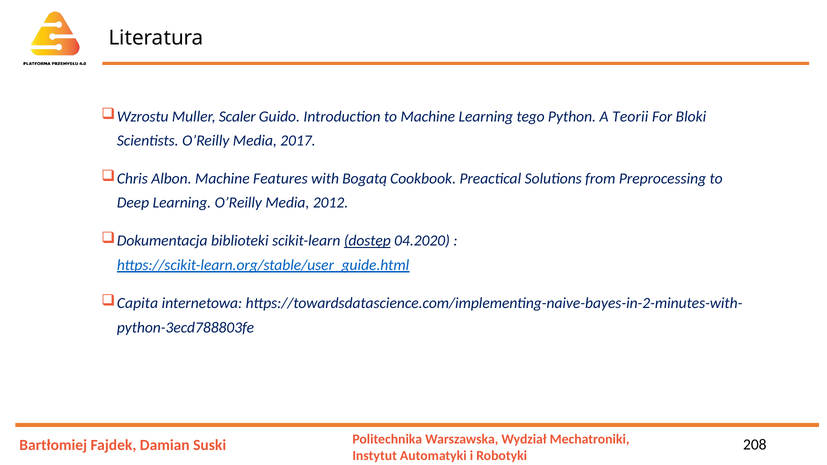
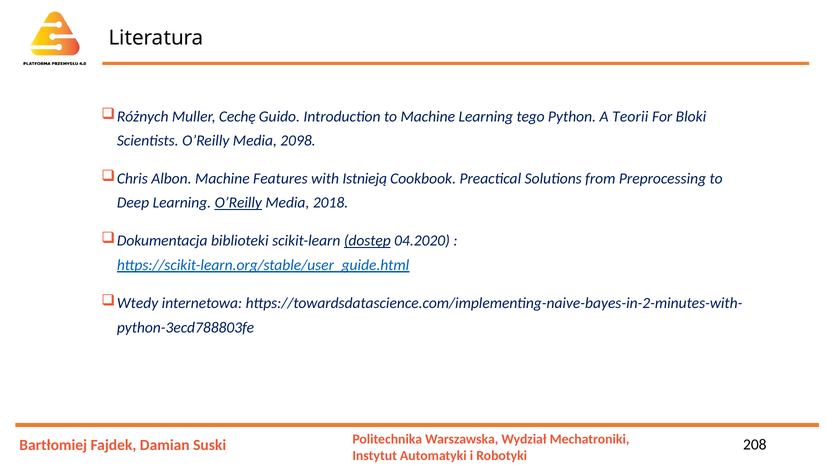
Wzrostu: Wzrostu -> Różnych (143, 117)
Scaler: Scaler -> Cechę (237, 117)
2017: 2017 -> 2098 (298, 141)
Bogatą: Bogatą -> Istnieją (365, 179)
O’Reilly underline: none -> present (238, 203)
2012: 2012 -> 2018 (331, 203)
Capita: Capita -> Wtedy (138, 303)
